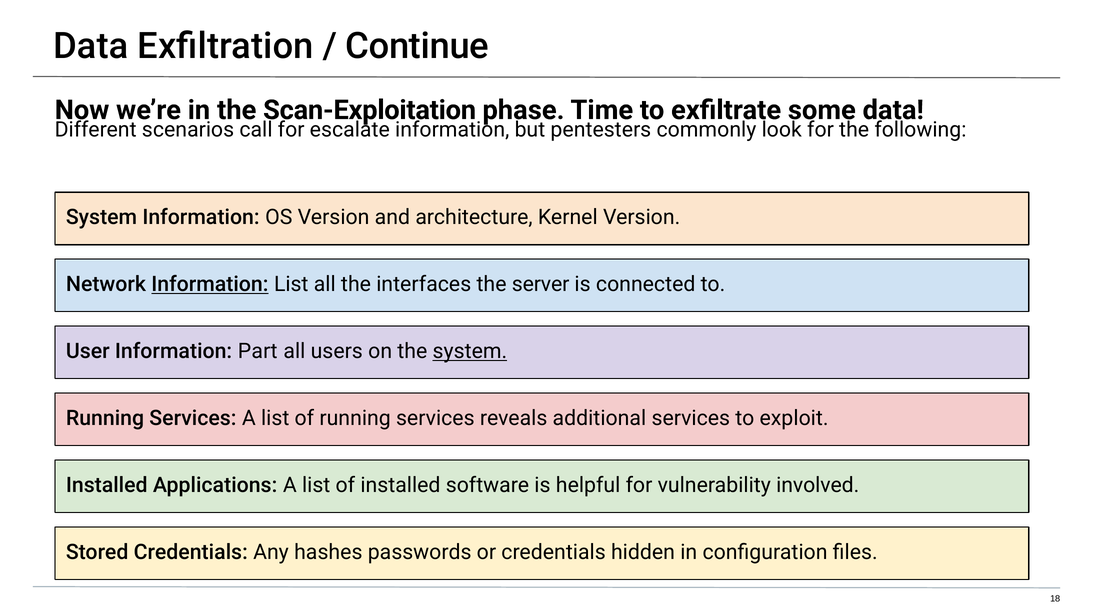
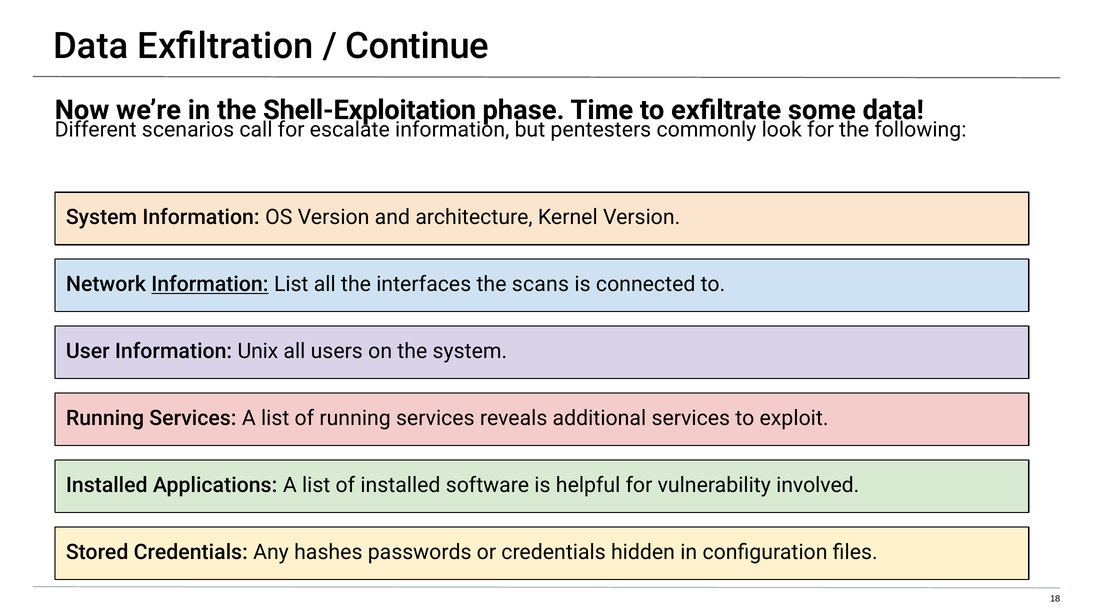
Scan-Exploitation: Scan-Exploitation -> Shell-Exploitation (370, 110)
server: server -> scans (540, 284)
Part: Part -> Unix (258, 351)
system underline: present -> none (470, 351)
